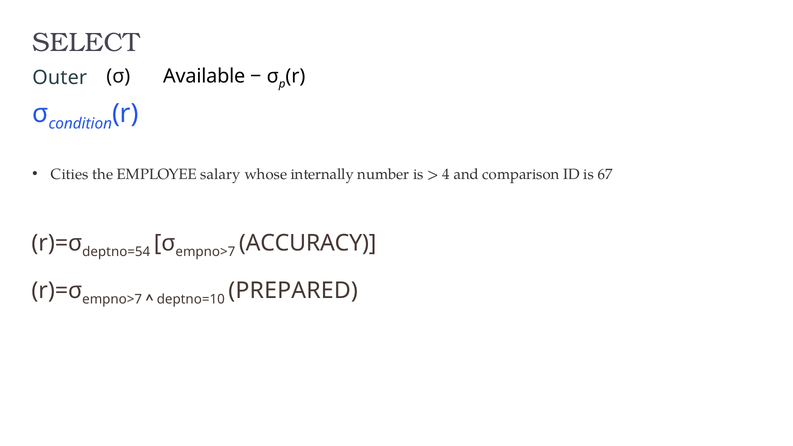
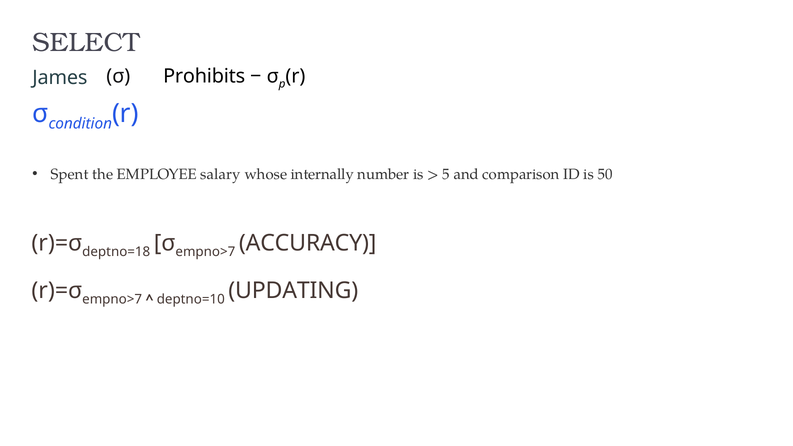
Outer: Outer -> James (60, 78)
Available: Available -> Prohibits (204, 76)
Cities: Cities -> Spent (70, 174)
4: 4 -> 5 (446, 174)
67: 67 -> 50 (605, 174)
deptno=54: deptno=54 -> deptno=18 (116, 252)
PREPARED: PREPARED -> UPDATING (293, 290)
